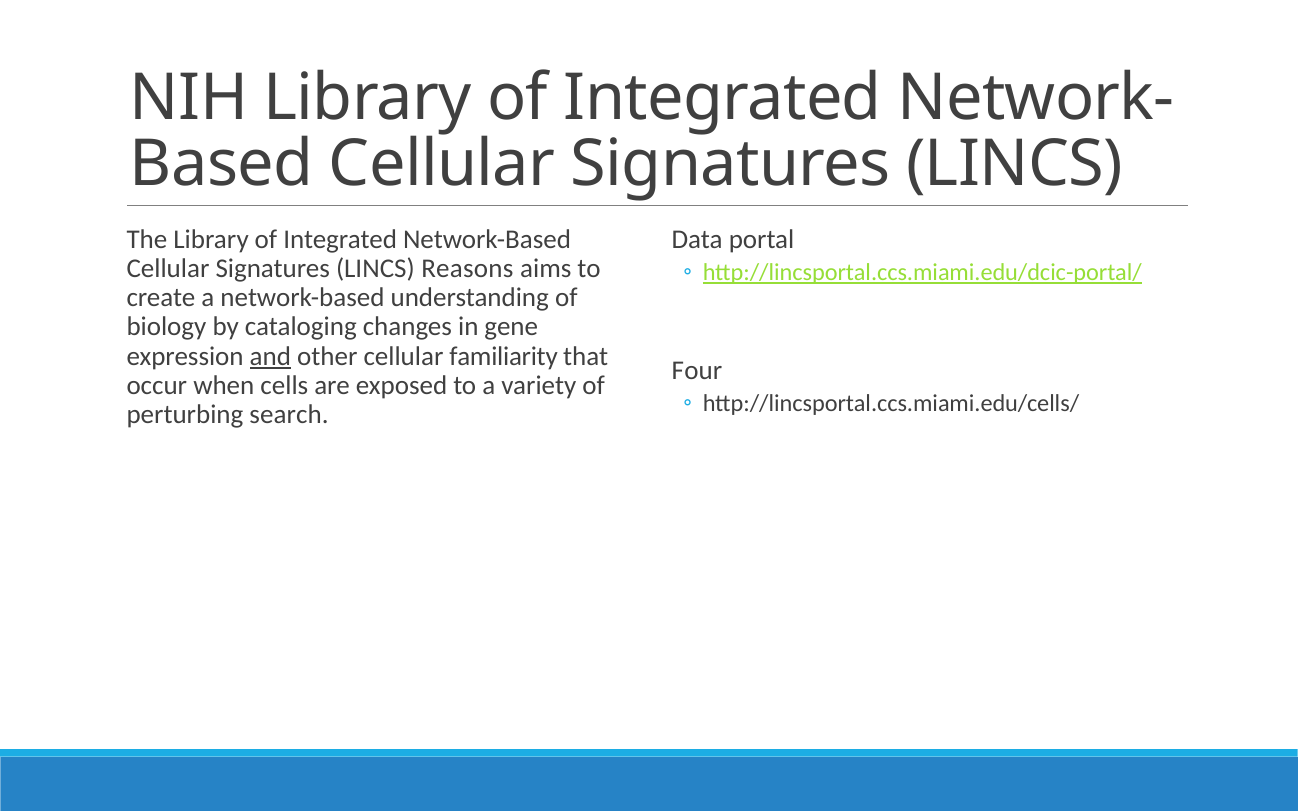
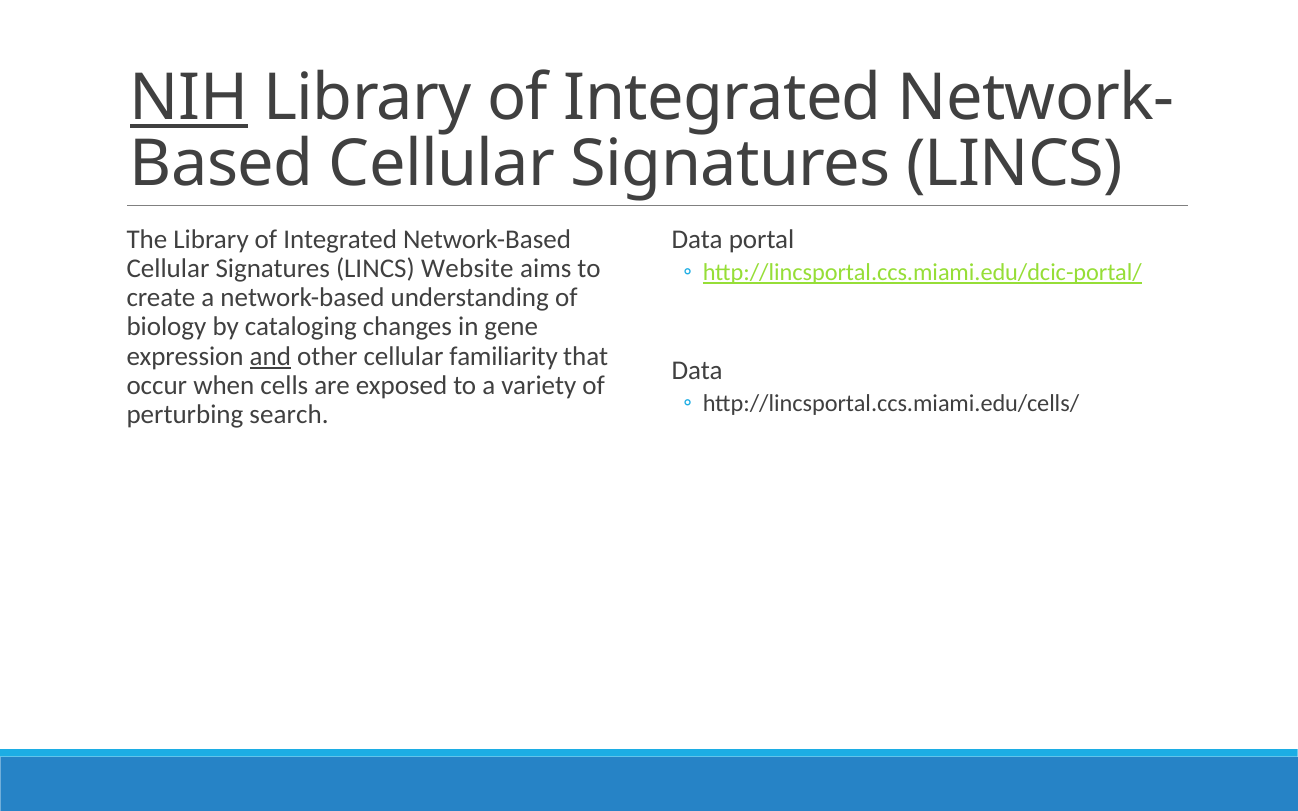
NIH underline: none -> present (189, 98)
Reasons: Reasons -> Website (467, 269)
Four: Four -> Data (697, 370)
